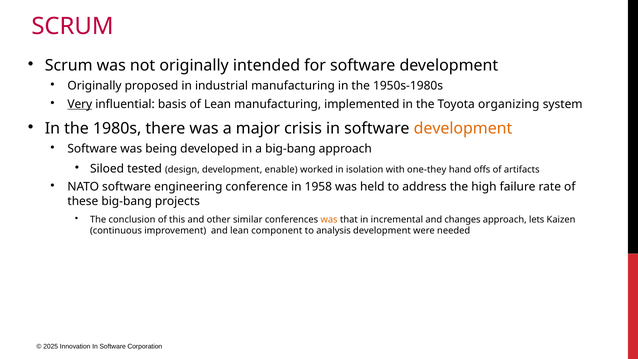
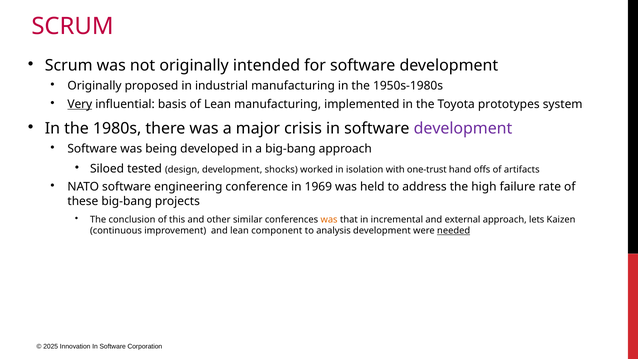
organizing: organizing -> prototypes (509, 104)
development colour: orange -> purple (463, 129)
enable: enable -> shocks (281, 170)
one-they: one-they -> one-trust (427, 170)
1958: 1958 -> 1969 (318, 187)
changes: changes -> external (463, 220)
needed underline: none -> present (454, 231)
